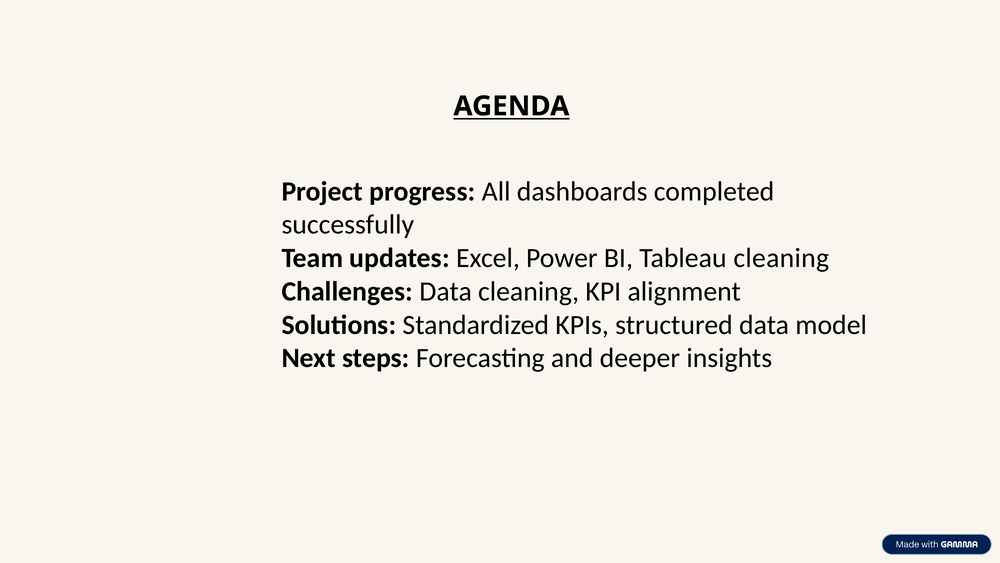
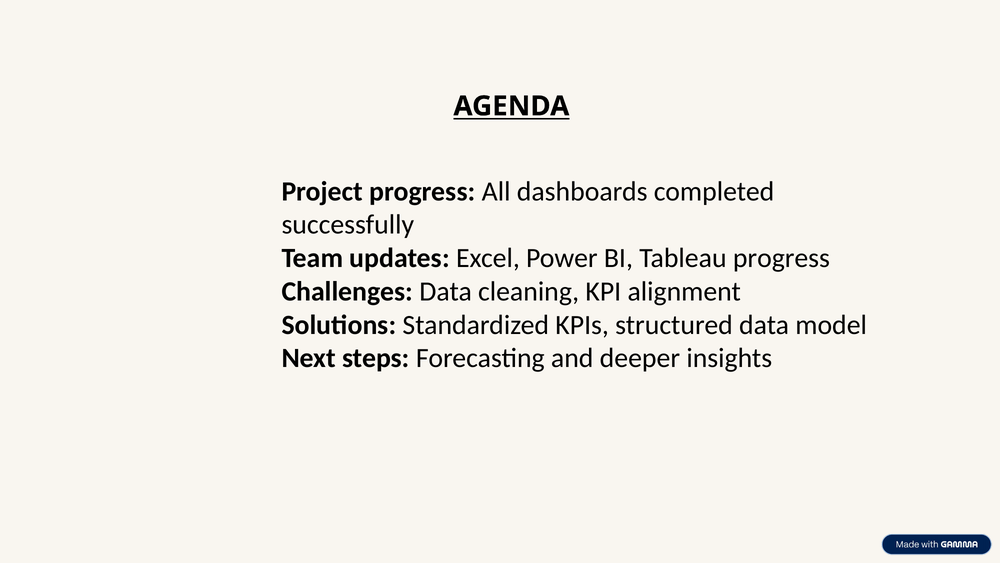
Tableau cleaning: cleaning -> progress (781, 258)
